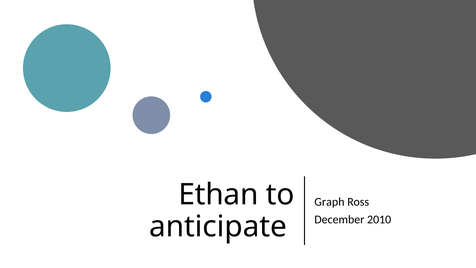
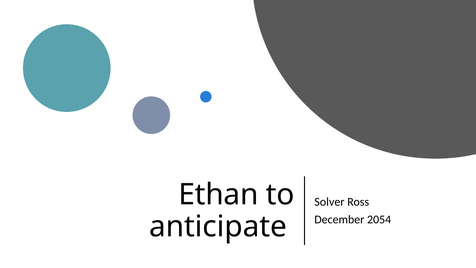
Graph: Graph -> Solver (329, 202)
2010: 2010 -> 2054 (379, 219)
